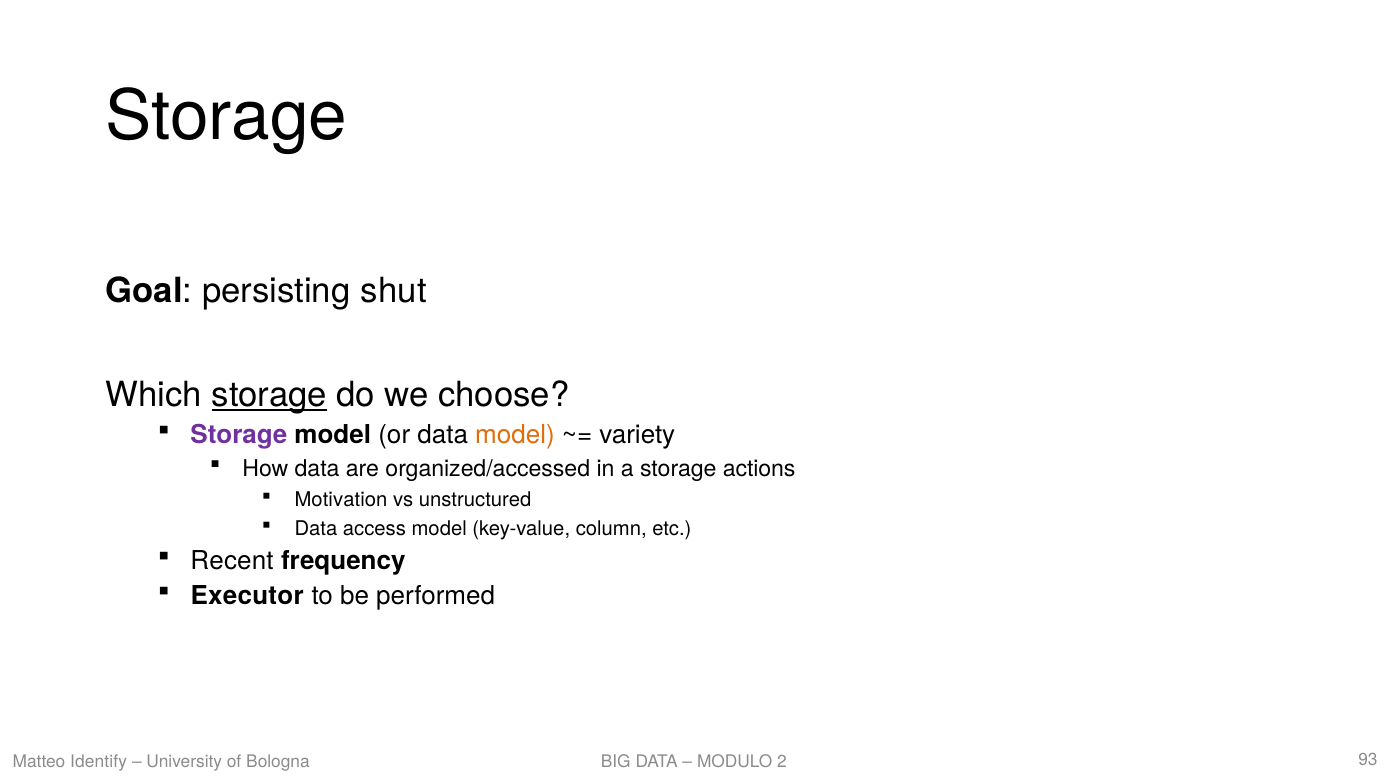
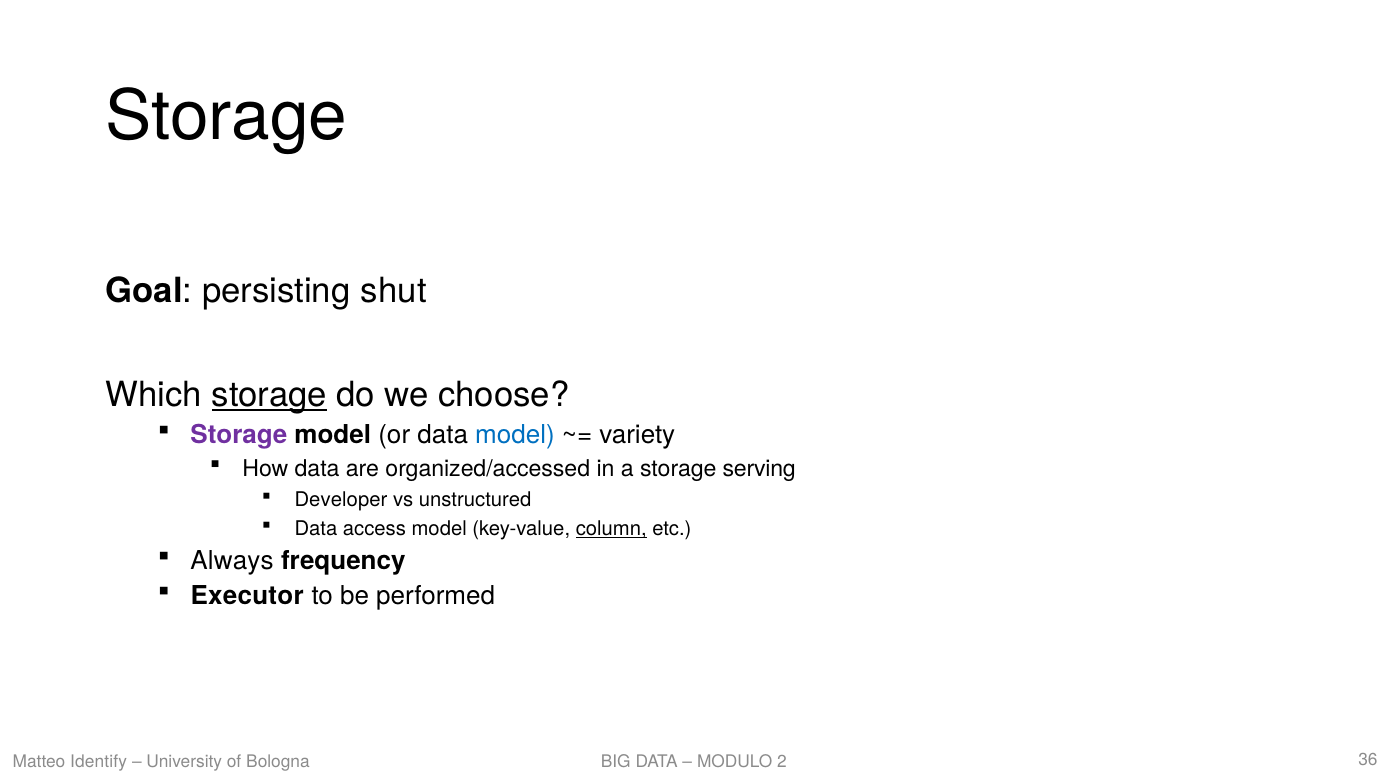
model colour: orange -> blue (515, 435)
actions: actions -> serving (759, 469)
Motivation: Motivation -> Developer (341, 499)
column underline: none -> present (611, 528)
Recent: Recent -> Always (232, 561)
93: 93 -> 36 (1368, 759)
